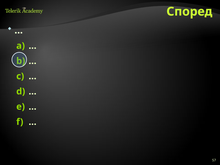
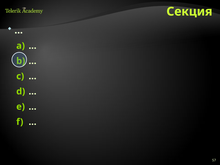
Според: Според -> Секция (189, 12)
